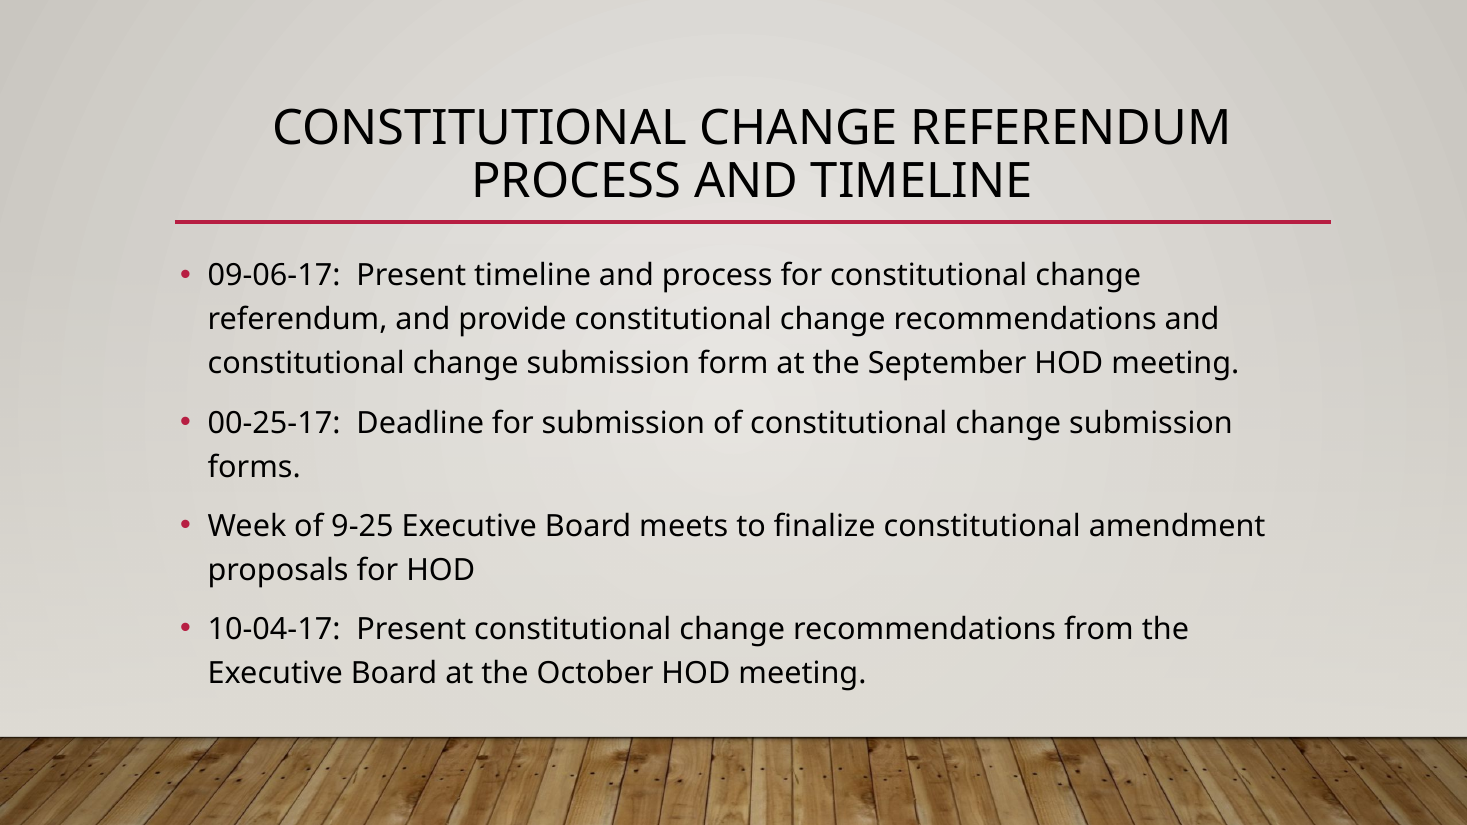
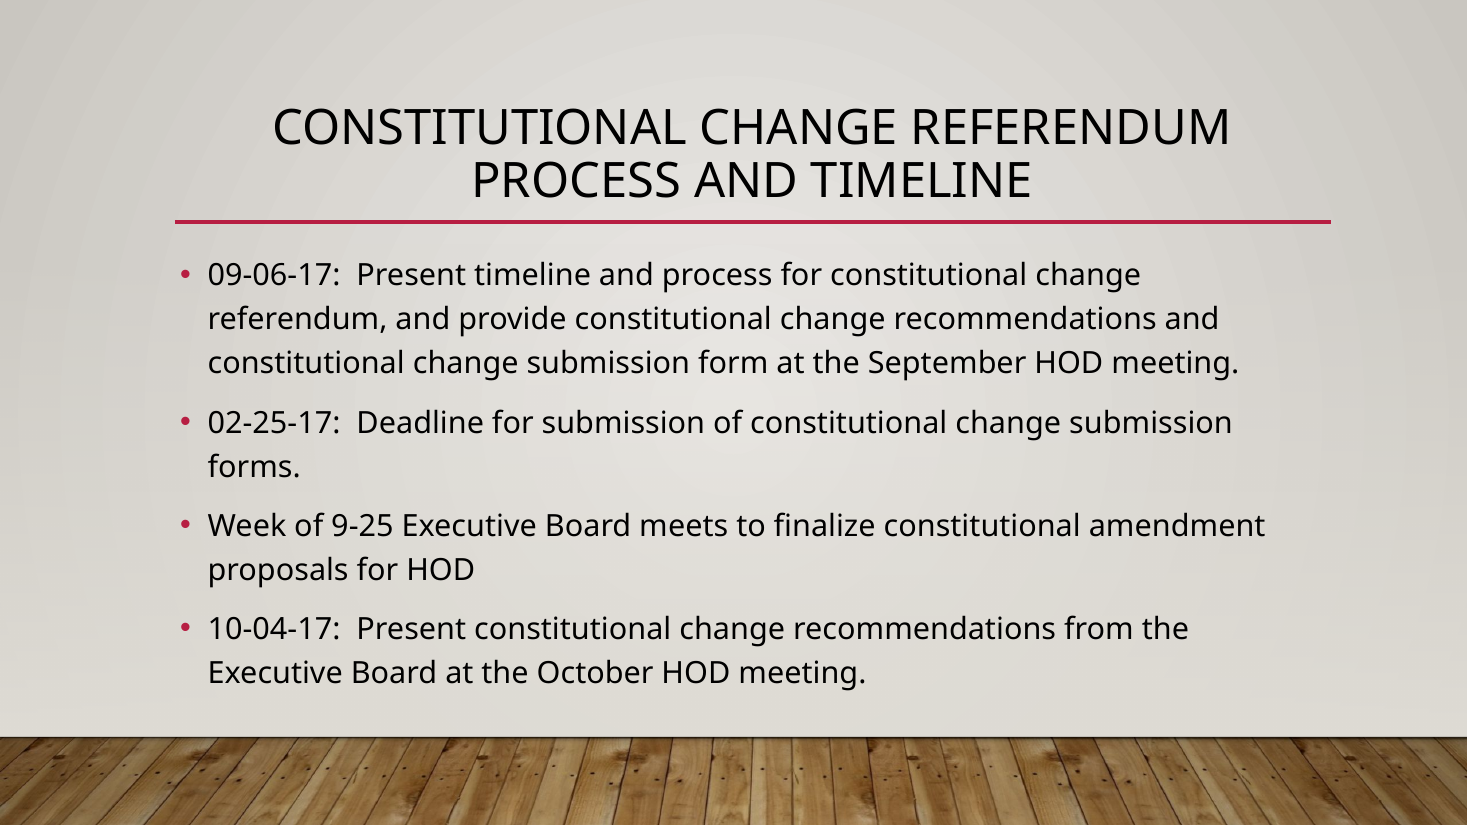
00-25-17: 00-25-17 -> 02-25-17 (274, 423)
